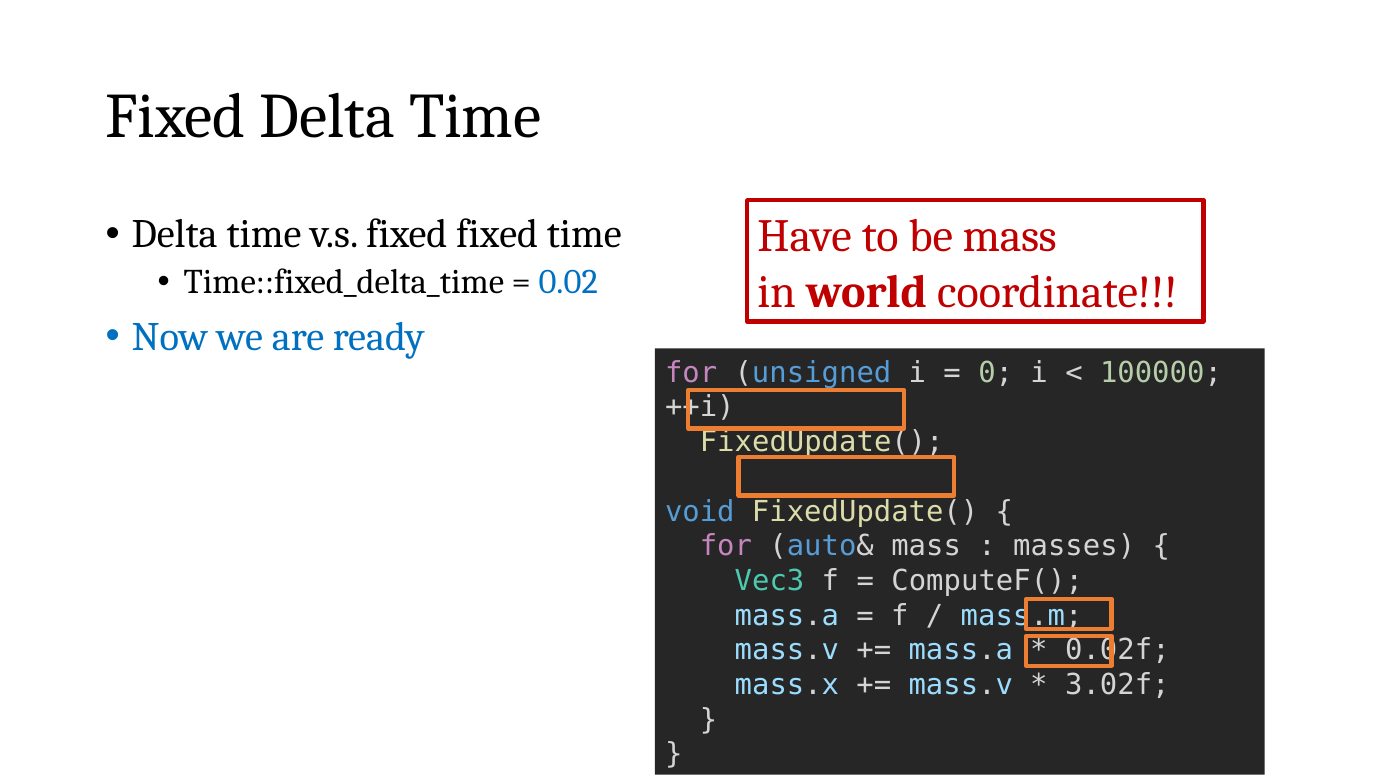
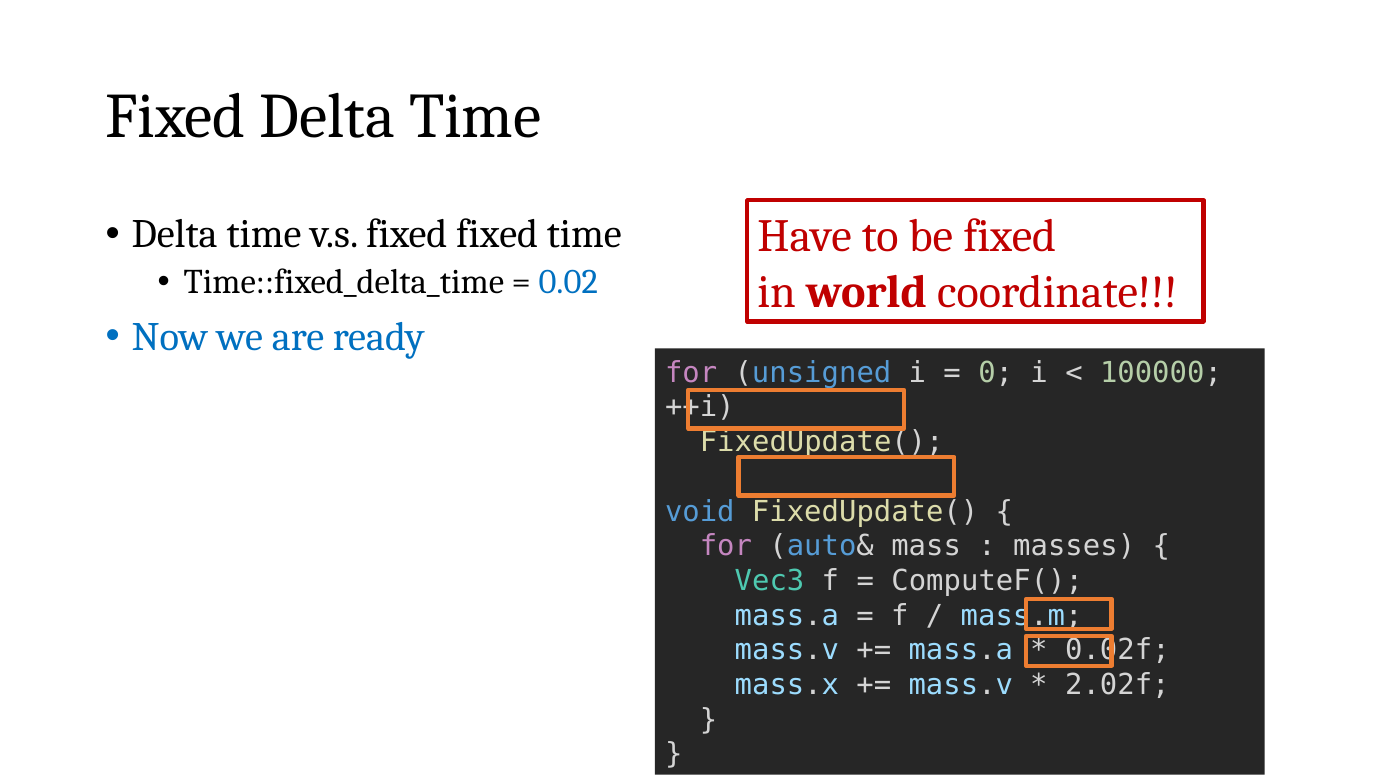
be mass: mass -> fixed (1010, 236)
3.02f: 3.02f -> 2.02f (1117, 685)
